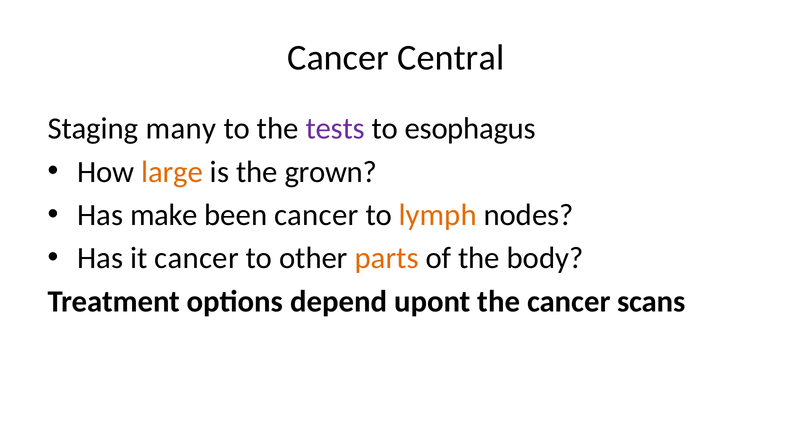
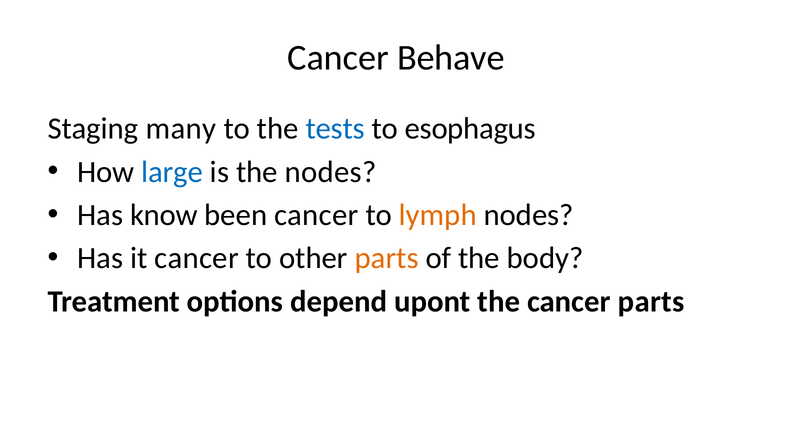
Central: Central -> Behave (451, 57)
tests colour: purple -> blue (335, 129)
large colour: orange -> blue (172, 172)
the grown: grown -> nodes (331, 172)
make: make -> know (164, 215)
cancer scans: scans -> parts (651, 301)
